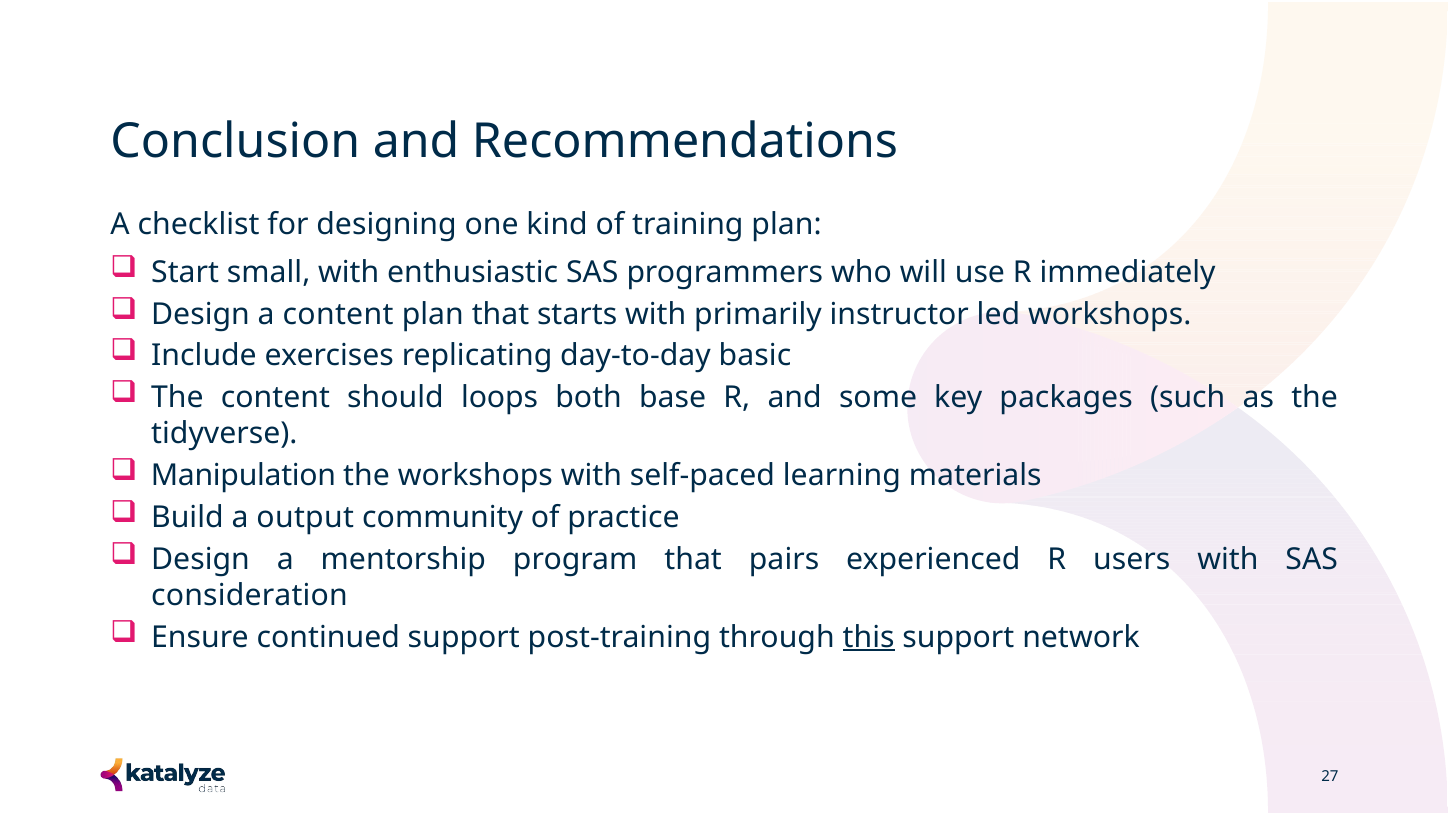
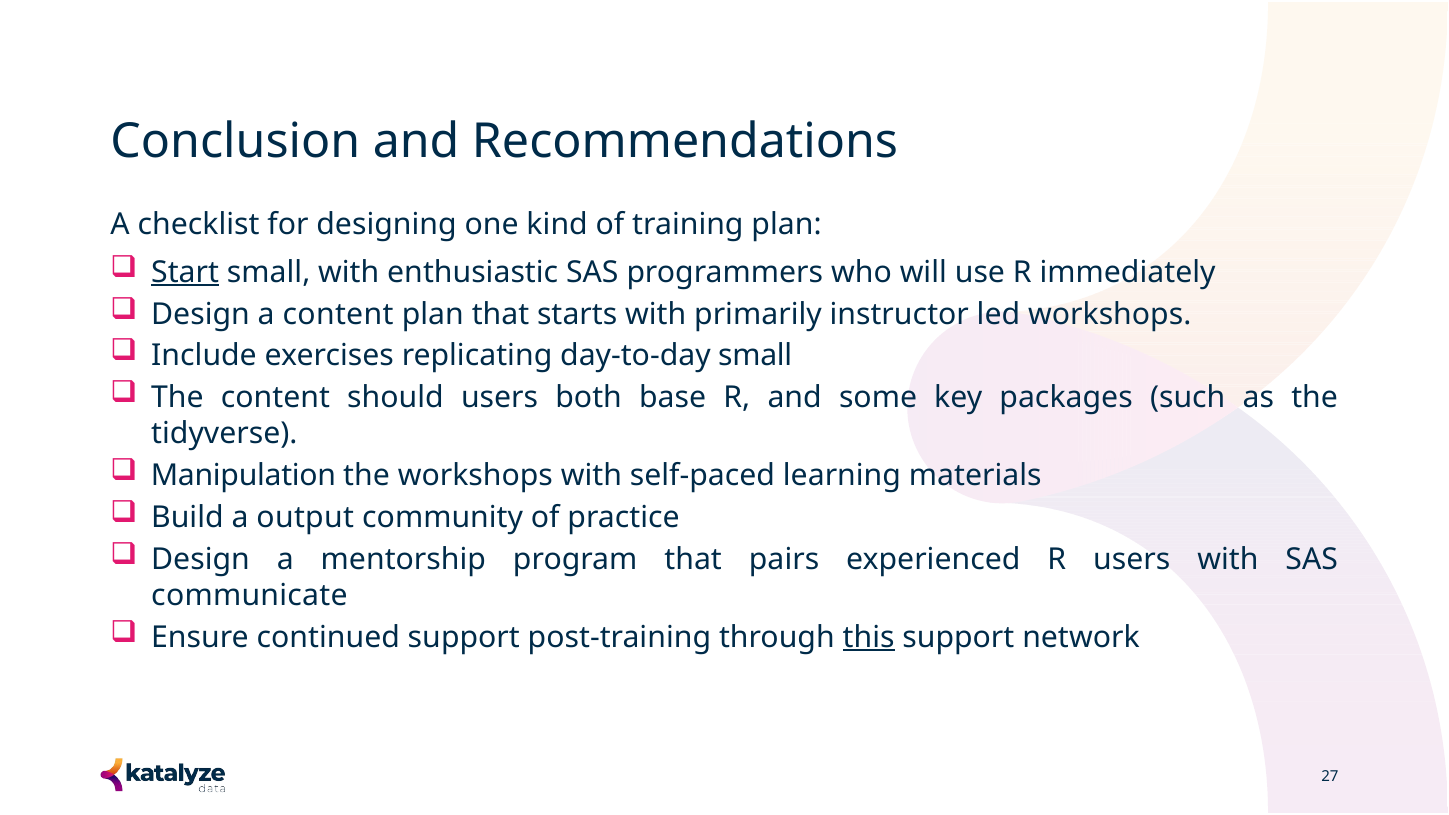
Start underline: none -> present (185, 272)
day-to-day basic: basic -> small (755, 356)
should loops: loops -> users (500, 398)
consideration: consideration -> communicate (249, 596)
